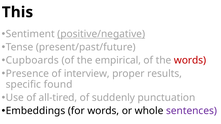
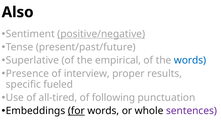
This: This -> Also (18, 12)
Cupboards: Cupboards -> Superlative (32, 60)
words colour: red -> blue (190, 60)
found: found -> fueled (58, 85)
suddenly: suddenly -> following (113, 98)
for underline: none -> present (76, 111)
